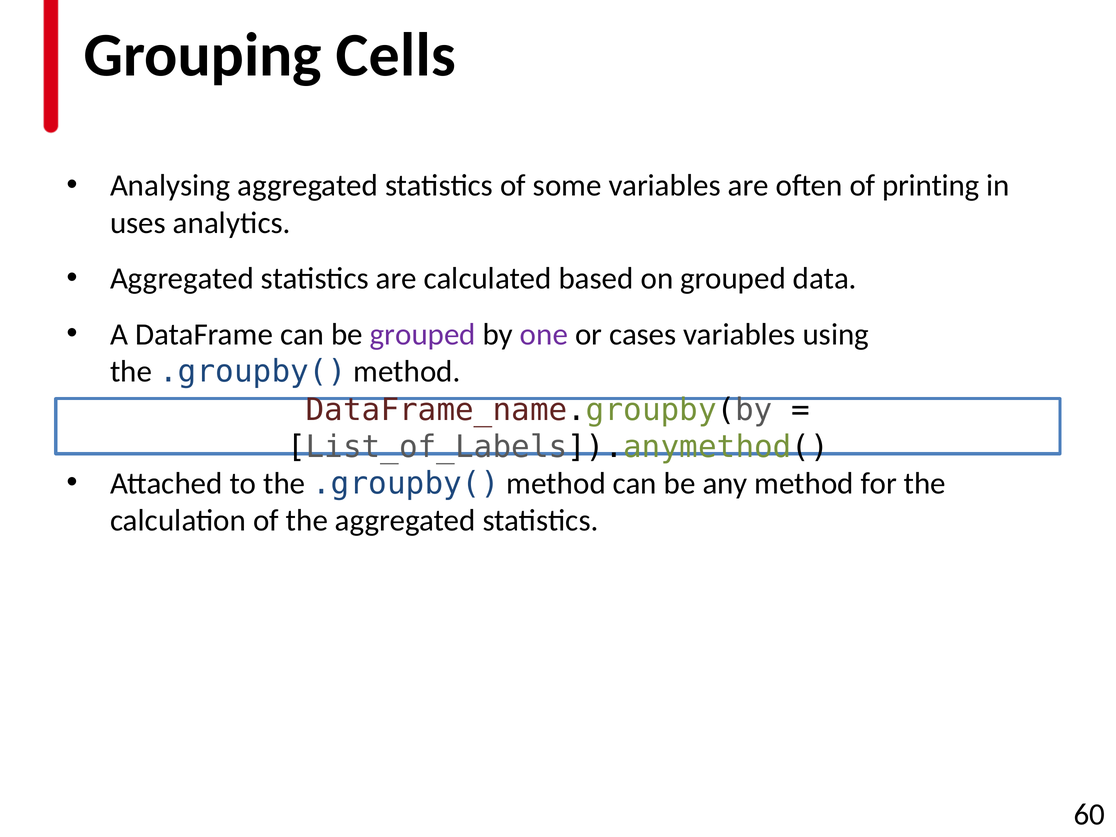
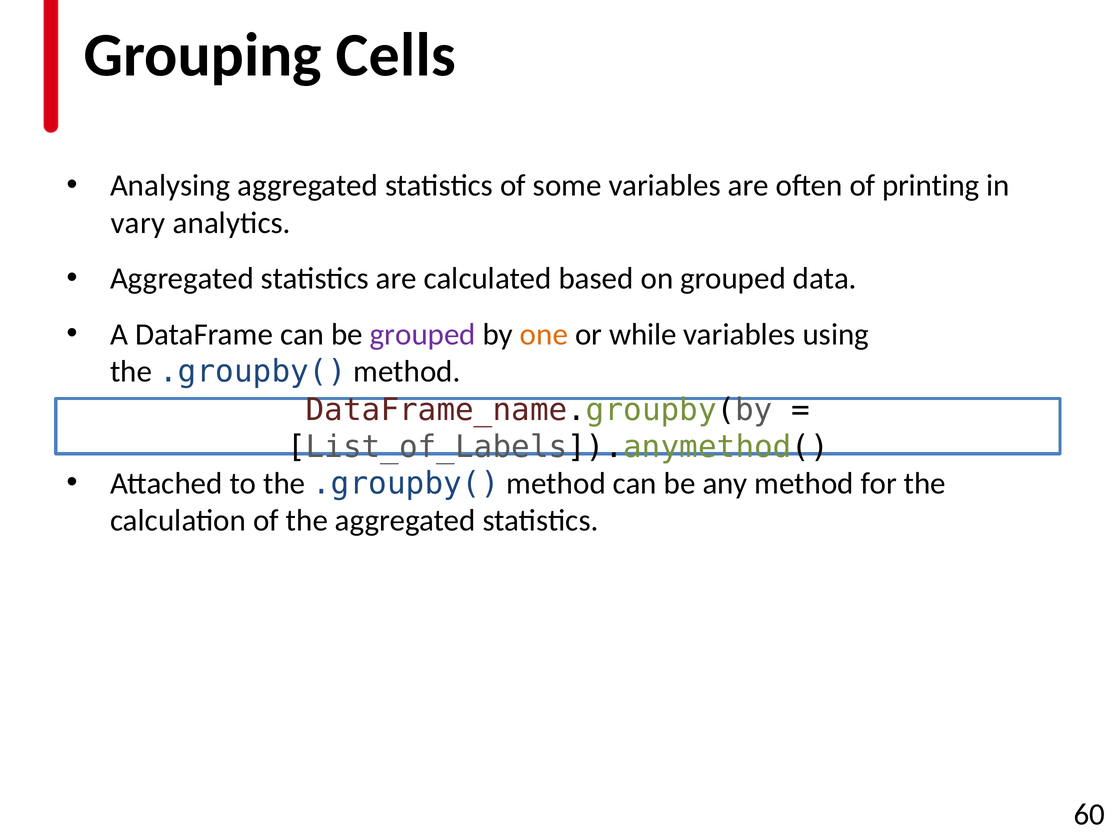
uses: uses -> vary (138, 223)
one colour: purple -> orange (544, 334)
cases: cases -> while (643, 334)
